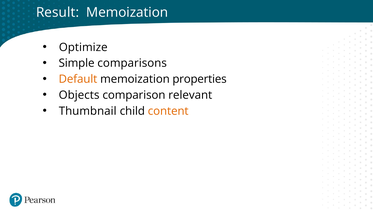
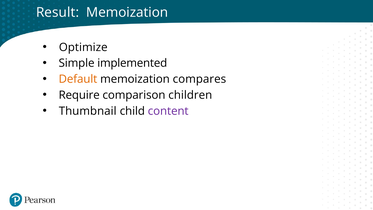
comparisons: comparisons -> implemented (132, 63)
properties: properties -> compares (199, 79)
Objects: Objects -> Require (79, 95)
relevant: relevant -> children (190, 95)
content colour: orange -> purple (168, 111)
